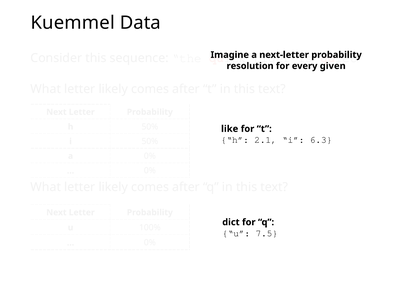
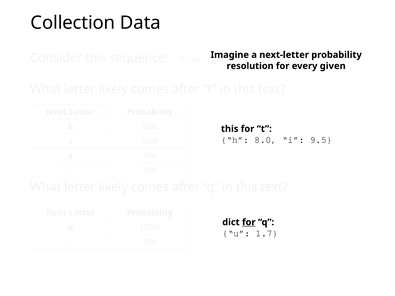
Kuemmel: Kuemmel -> Collection (73, 23)
like: like -> this (230, 129)
2.1: 2.1 -> 8.0 (265, 140)
6.3: 6.3 -> 9.5 (321, 140)
for underline: none -> present (249, 222)
7.5: 7.5 -> 1.7 (267, 233)
